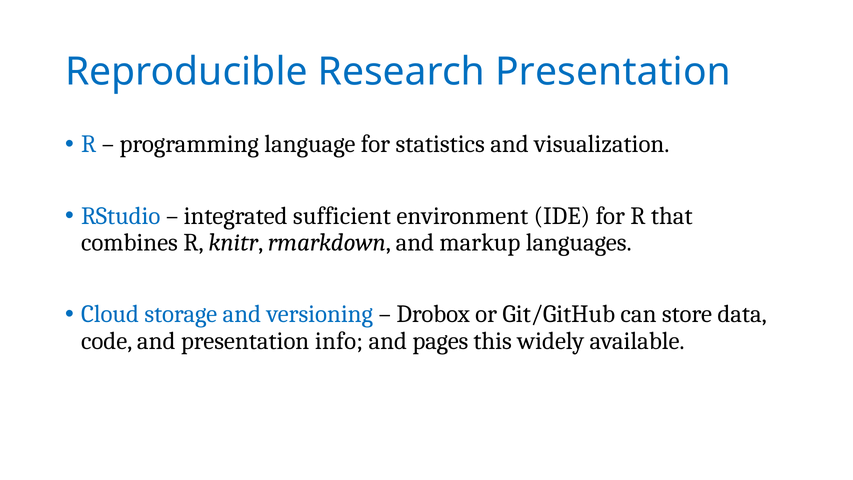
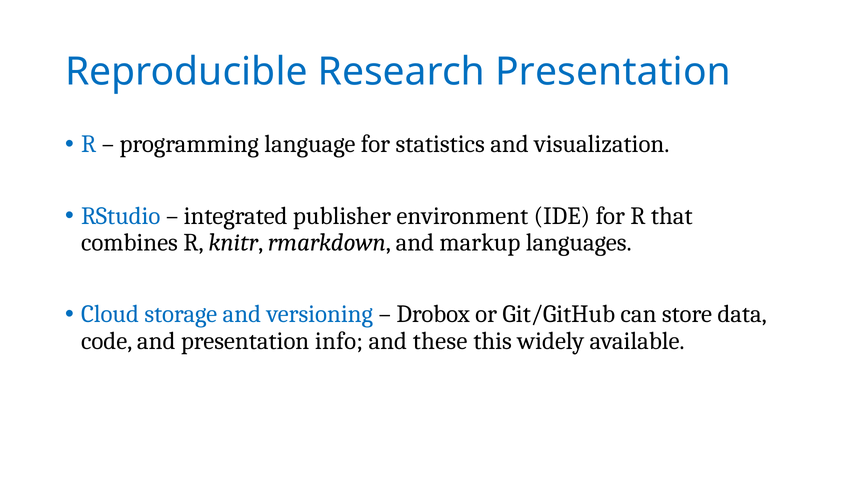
sufficient: sufficient -> publisher (342, 216)
pages: pages -> these (440, 341)
